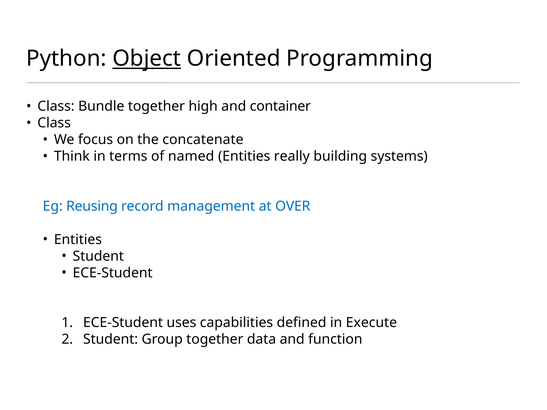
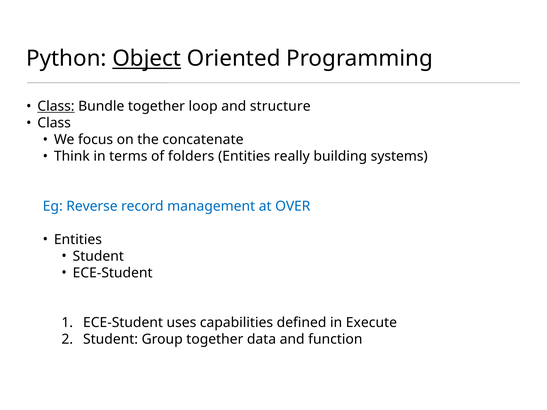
Class underline: none -> present (56, 106)
high: high -> loop (203, 106)
container: container -> structure (280, 106)
named: named -> folders (191, 156)
Reusing: Reusing -> Reverse (92, 206)
